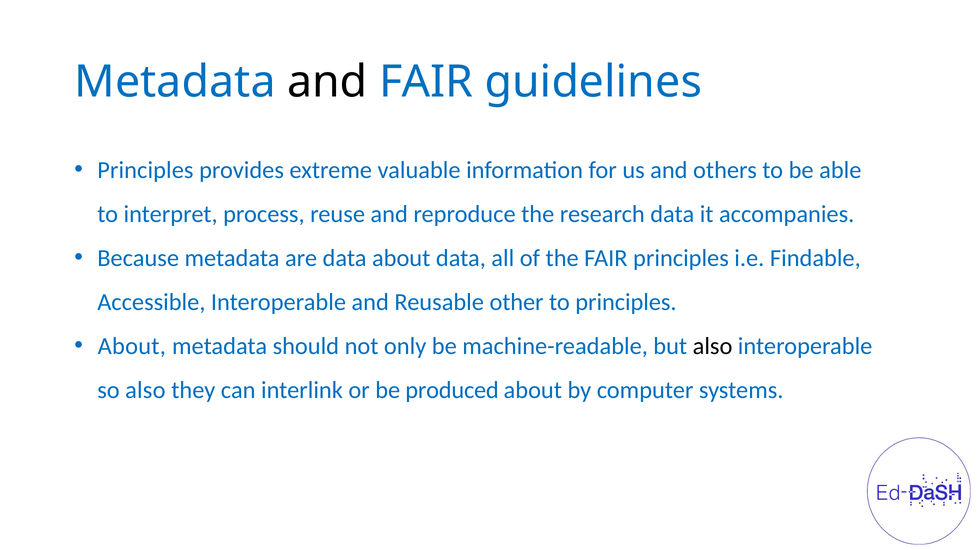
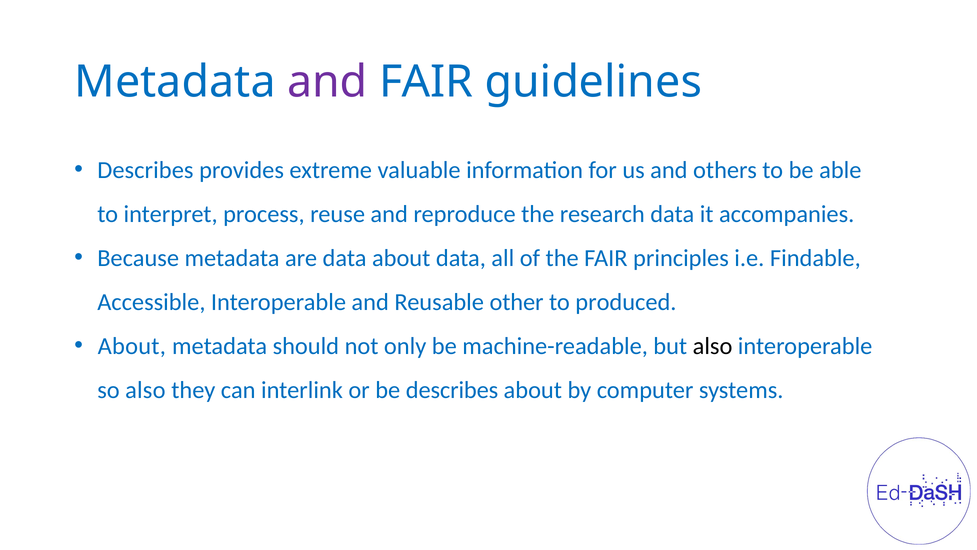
and colour: black -> purple (327, 82)
Principles: Principles -> Describes (145, 170)
to principles: principles -> produced (626, 302)
be produced: produced -> describes (452, 390)
